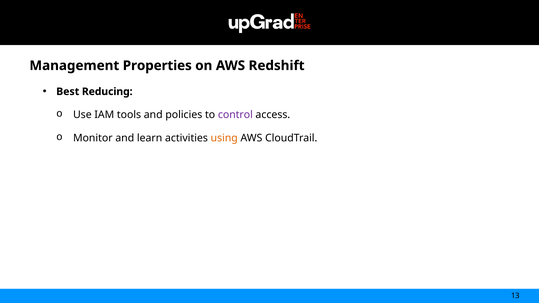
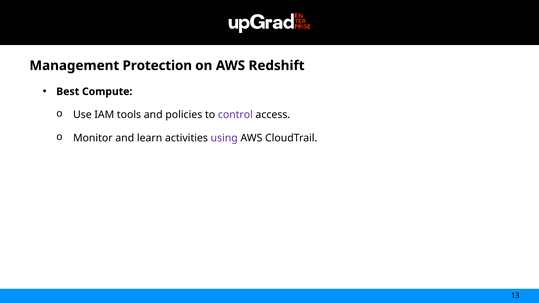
Properties: Properties -> Protection (157, 66)
Reducing: Reducing -> Compute (107, 92)
using colour: orange -> purple (224, 138)
